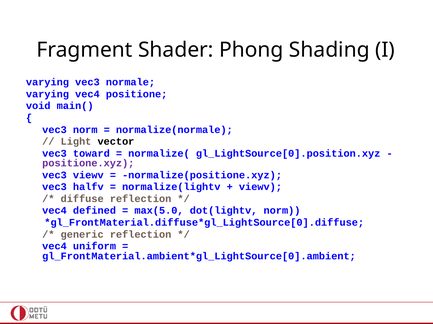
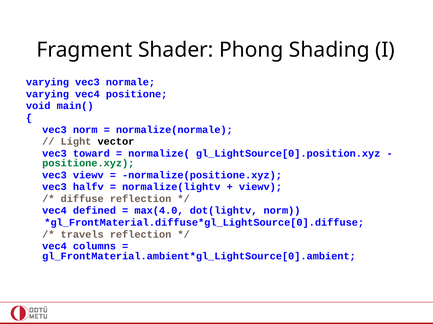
positione.xyz colour: purple -> green (88, 164)
max(5.0: max(5.0 -> max(4.0 (159, 211)
generic: generic -> travels (82, 235)
uniform: uniform -> columns (94, 247)
